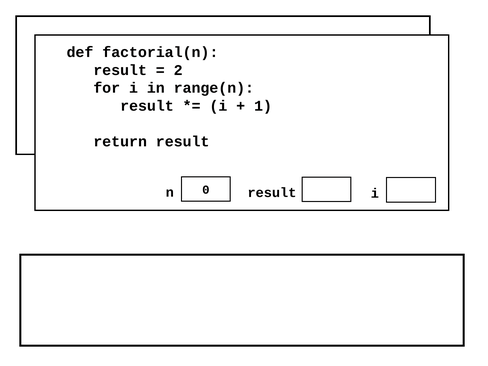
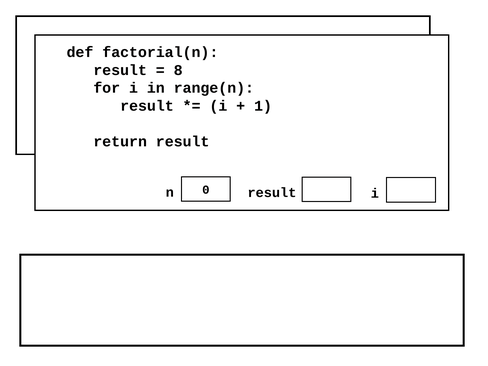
2: 2 -> 8 (178, 70)
